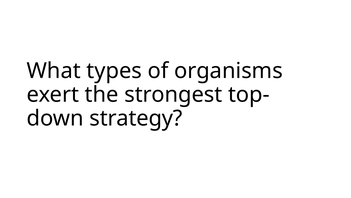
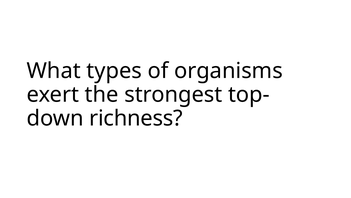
strategy: strategy -> richness (136, 118)
